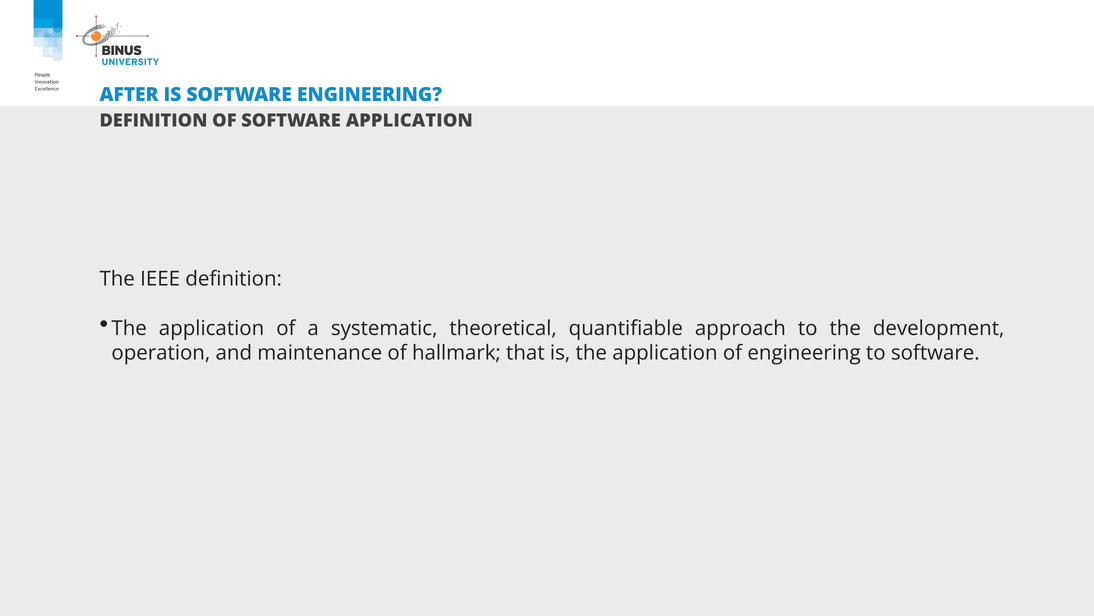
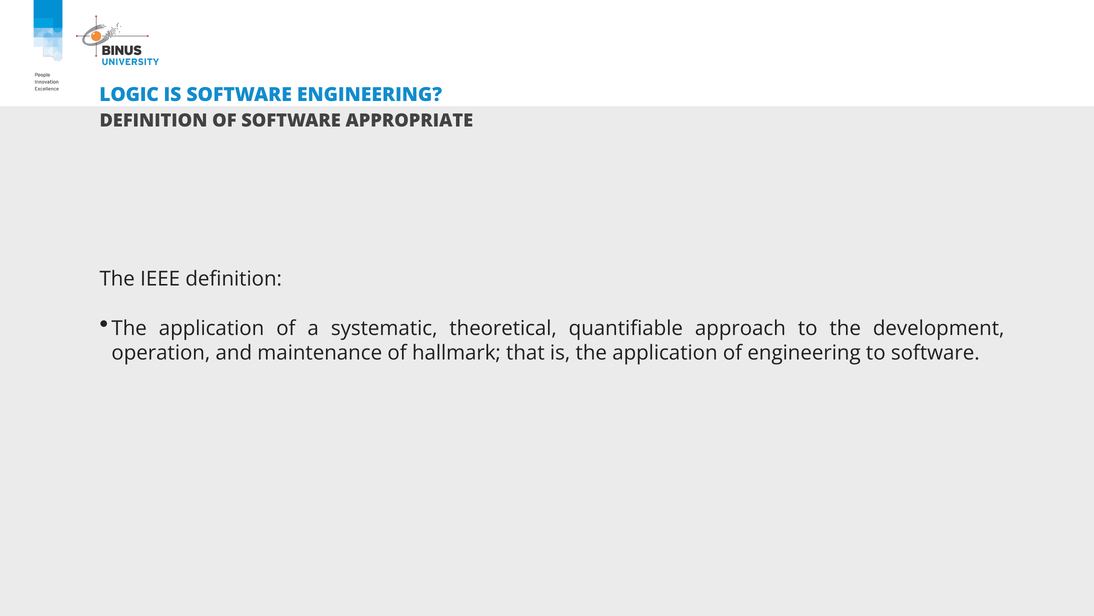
AFTER: AFTER -> LOGIC (129, 95)
SOFTWARE APPLICATION: APPLICATION -> APPROPRIATE (409, 121)
